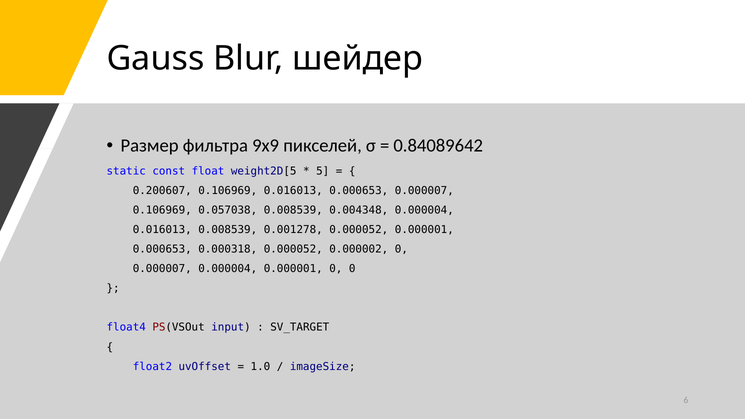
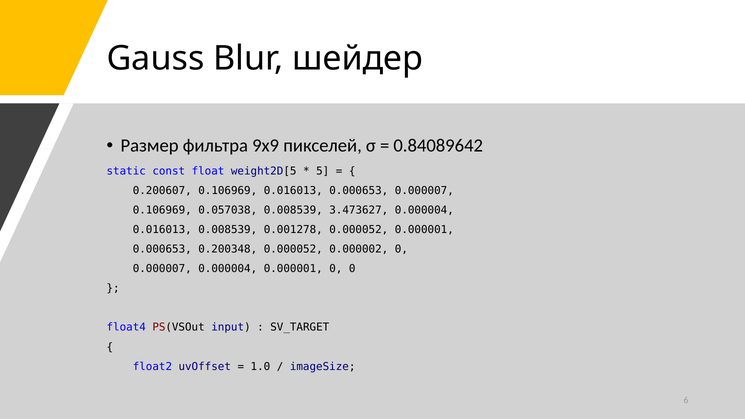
0.004348: 0.004348 -> 3.473627 (359, 210)
0.000318: 0.000318 -> 0.200348 (228, 249)
